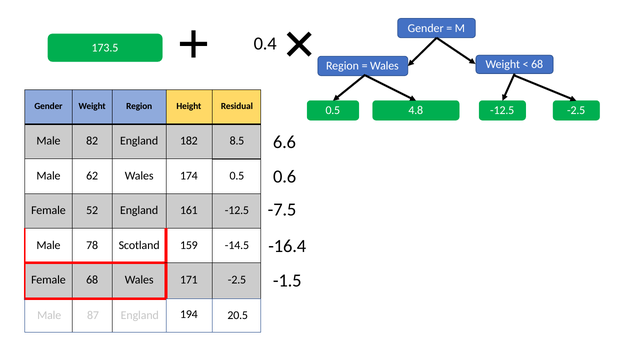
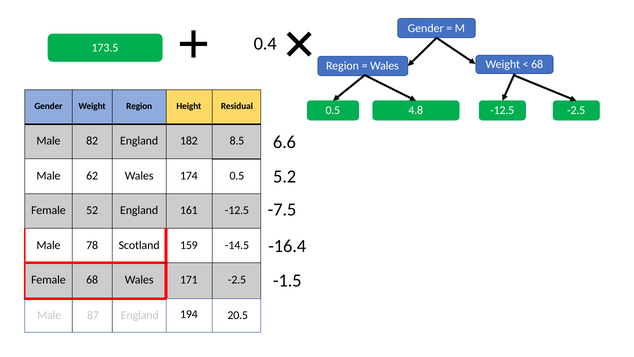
0.6: 0.6 -> 5.2 (285, 176)
